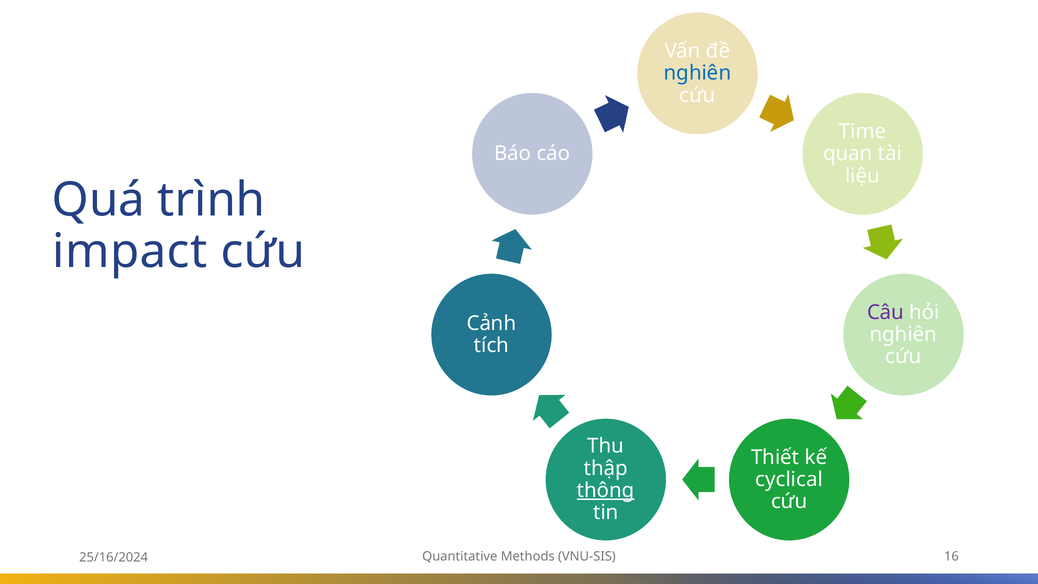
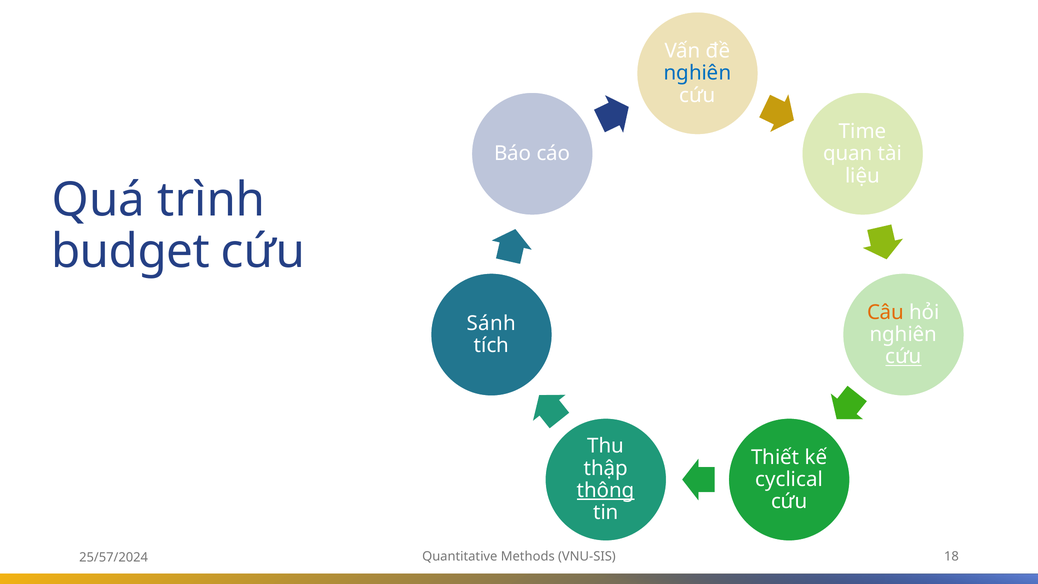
impact: impact -> budget (130, 252)
Câu colour: purple -> orange (886, 312)
Cảnh: Cảnh -> Sánh (491, 323)
cứu underline: none -> present (904, 357)
16: 16 -> 18 (951, 557)
25/16/2024: 25/16/2024 -> 25/57/2024 (114, 558)
